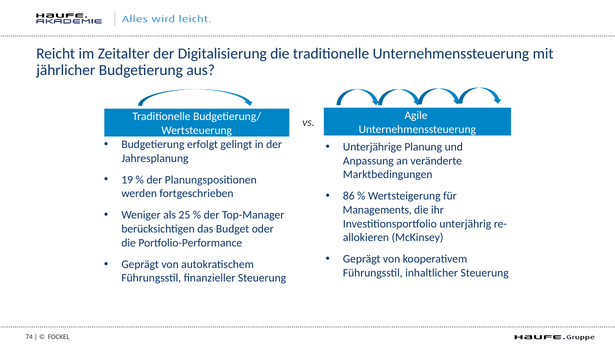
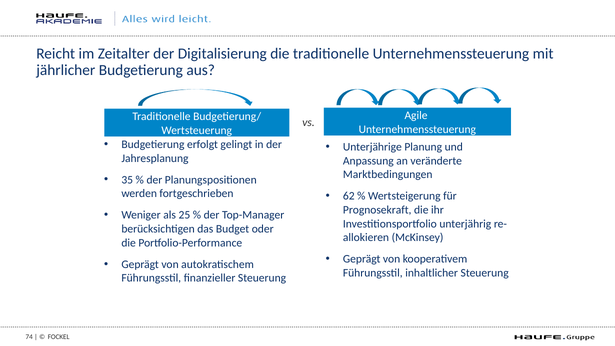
19: 19 -> 35 (127, 180)
86: 86 -> 62 (349, 196)
Managements: Managements -> Prognosekraft (377, 210)
